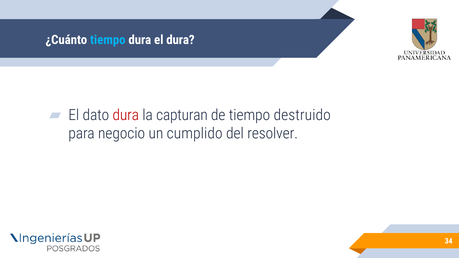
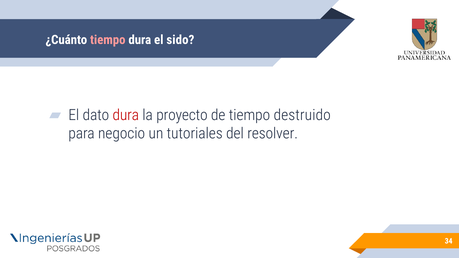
tiempo colour: light blue -> pink (108, 40)
el dura: dura -> sido (180, 40)
capturan: capturan -> proyecto (182, 115)
cumplido: cumplido -> tutoriales (195, 134)
